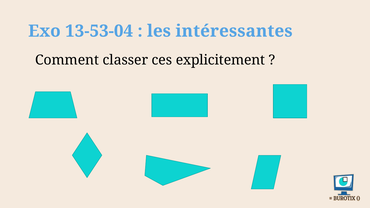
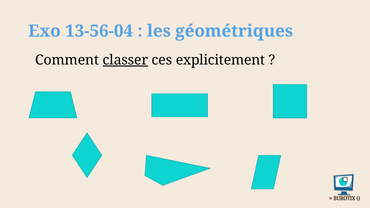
13-53-04: 13-53-04 -> 13-56-04 (99, 31)
intéressantes: intéressantes -> géométriques (234, 31)
classer underline: none -> present (125, 60)
